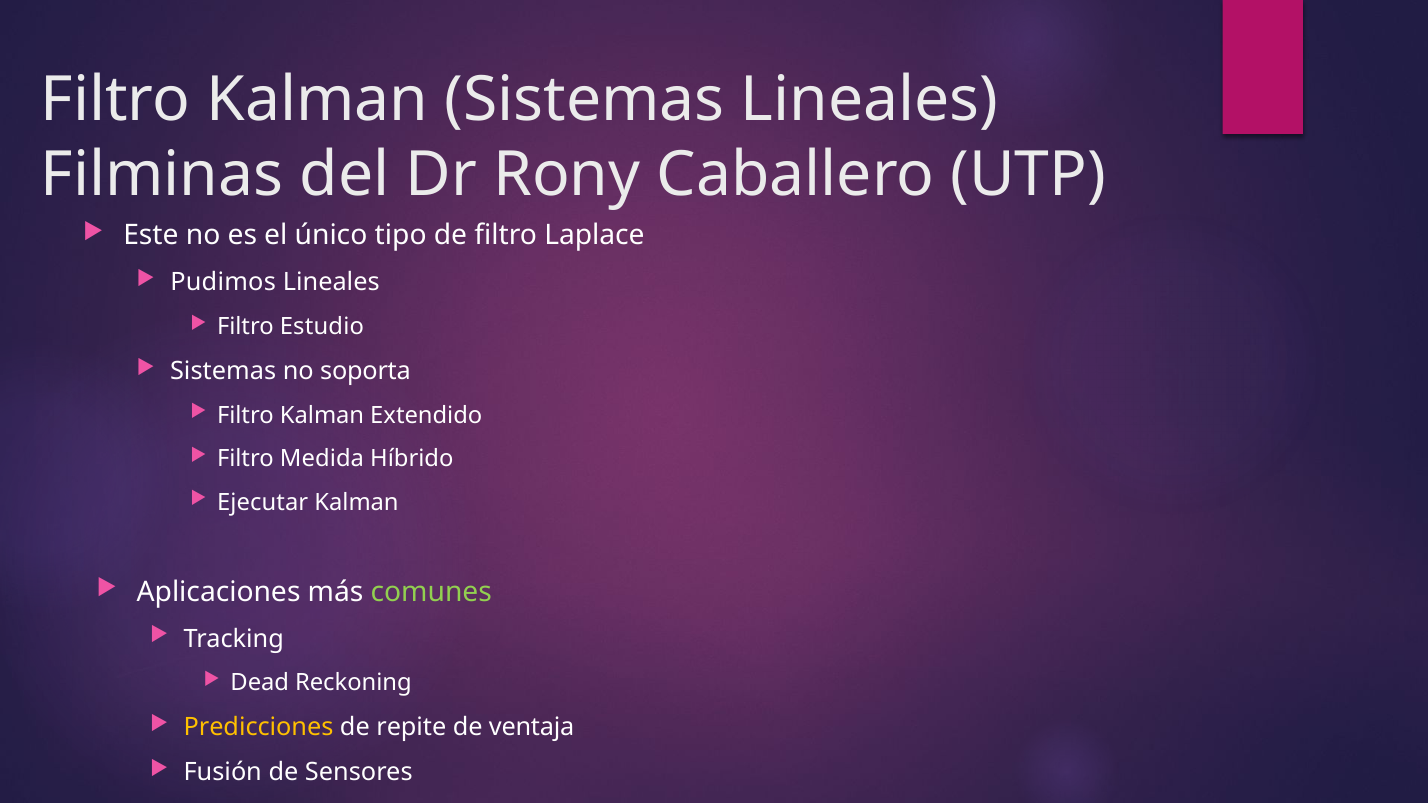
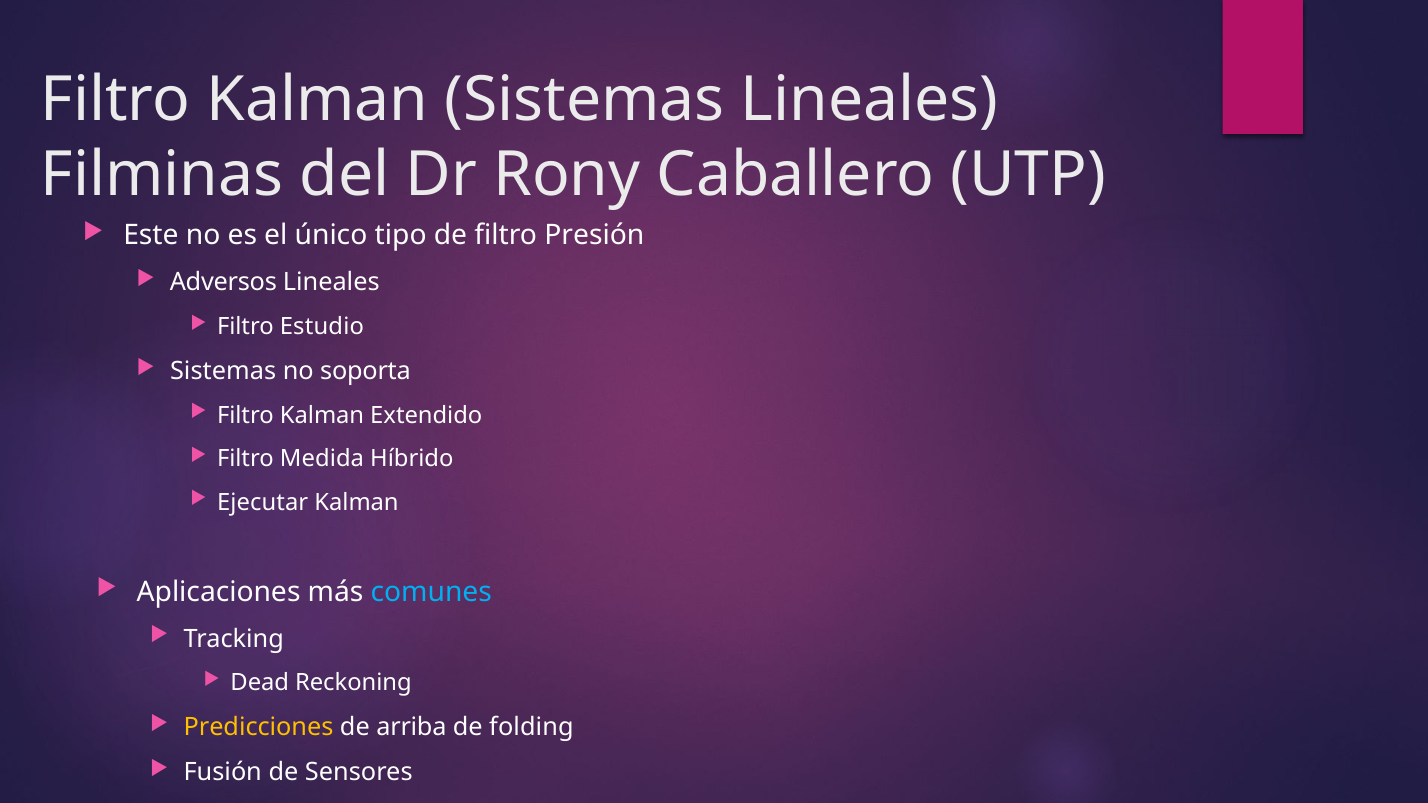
Laplace: Laplace -> Presión (594, 236)
Pudimos: Pudimos -> Adversos (223, 283)
comunes colour: light green -> light blue (431, 592)
repite: repite -> arriba (411, 728)
ventaja: ventaja -> folding (531, 728)
